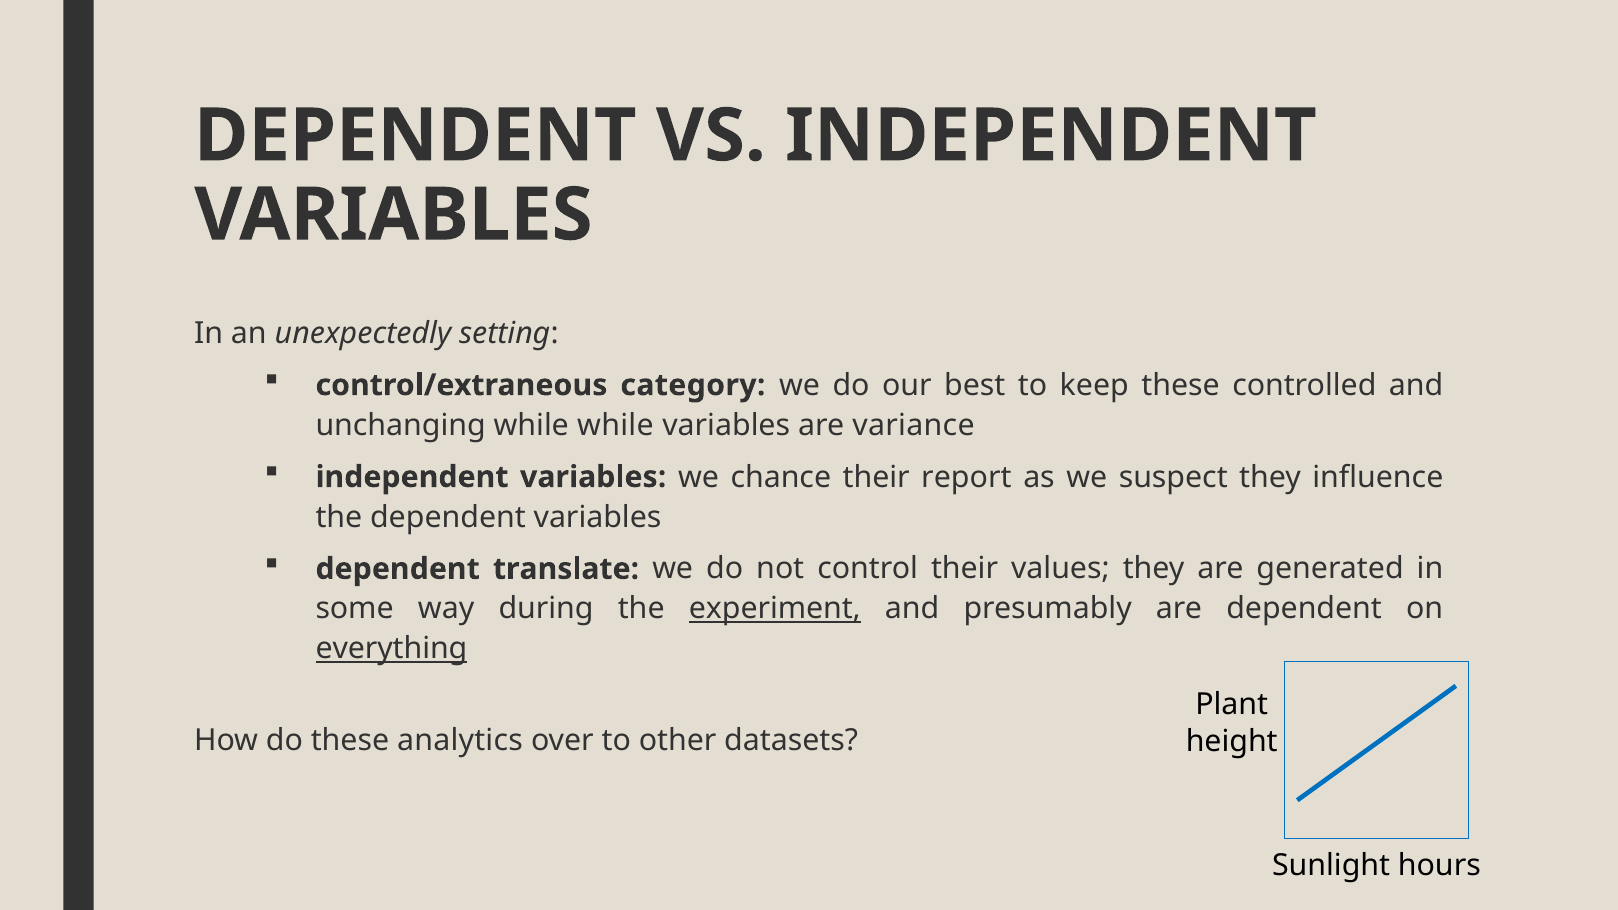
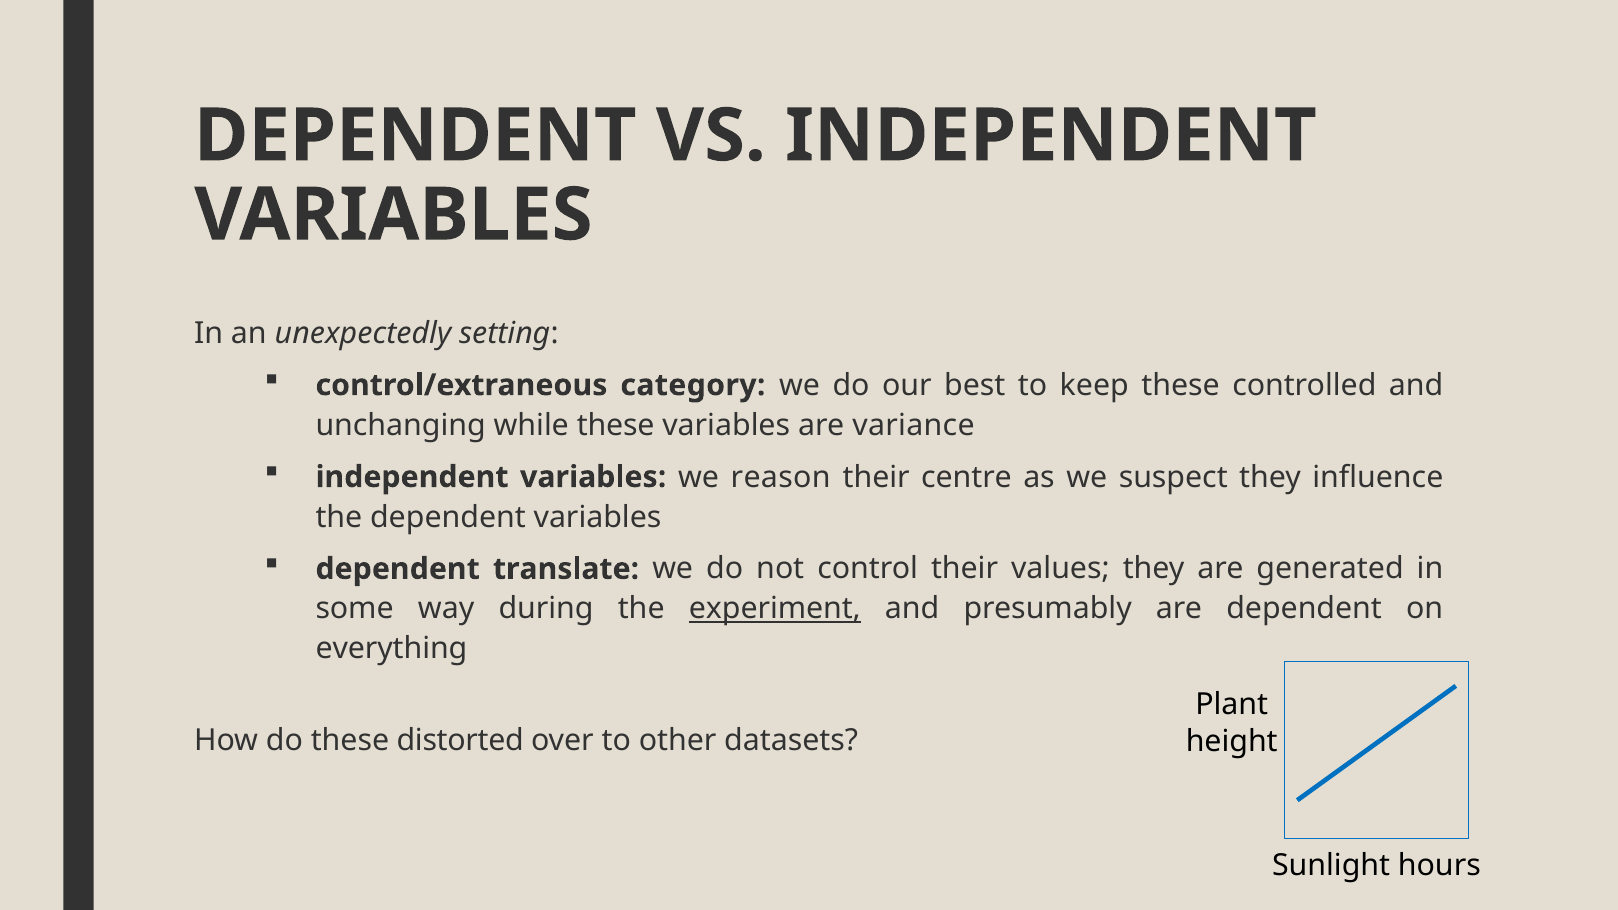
while while: while -> these (616, 425)
chance: chance -> reason (781, 477)
report: report -> centre (967, 477)
everything underline: present -> none (391, 649)
analytics: analytics -> distorted (460, 741)
